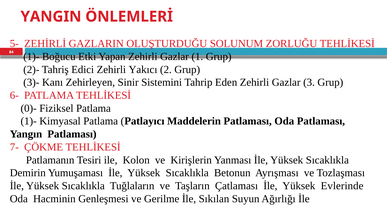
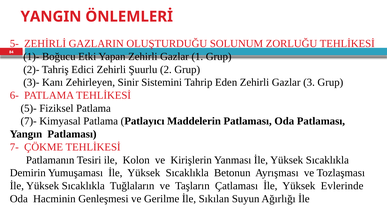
Yakıcı: Yakıcı -> Şuurlu (143, 69)
0)-: 0)- -> 5)- (29, 108)
1)-: 1)- -> 7)- (29, 121)
